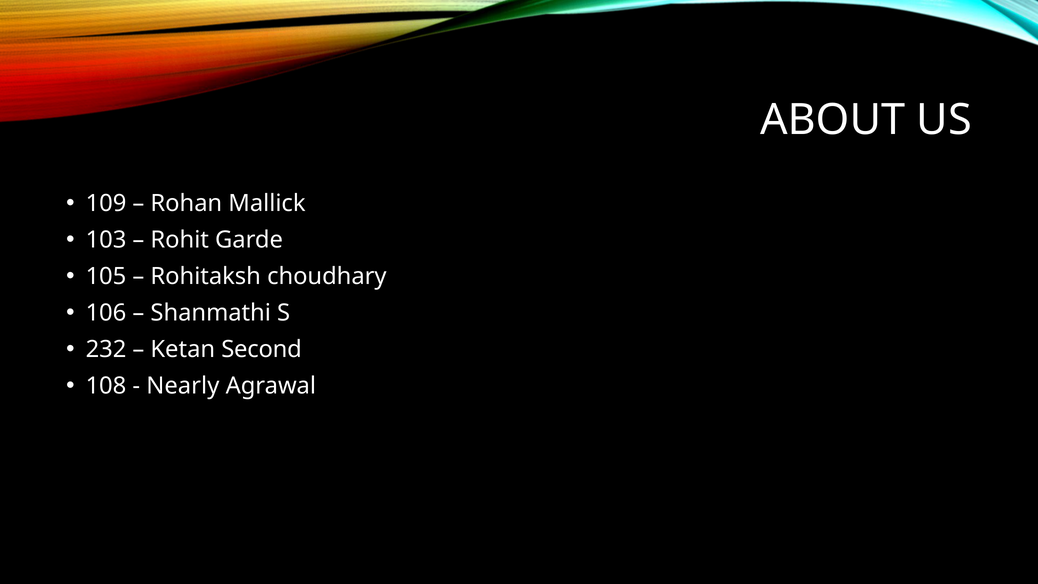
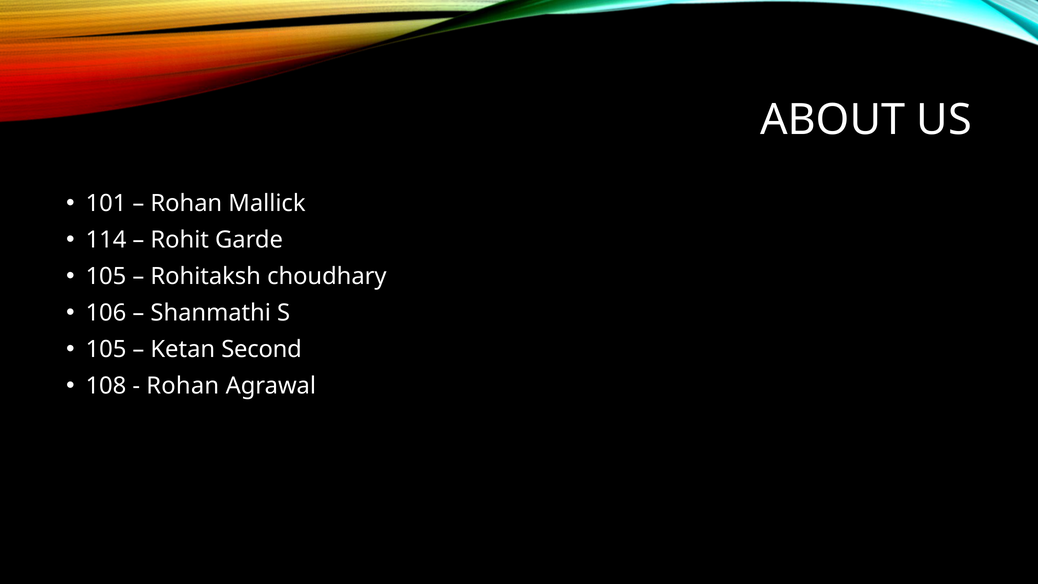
109: 109 -> 101 (106, 203)
103: 103 -> 114 (106, 240)
232: 232 -> 105 (106, 349)
Nearly: Nearly -> Rohan (183, 386)
